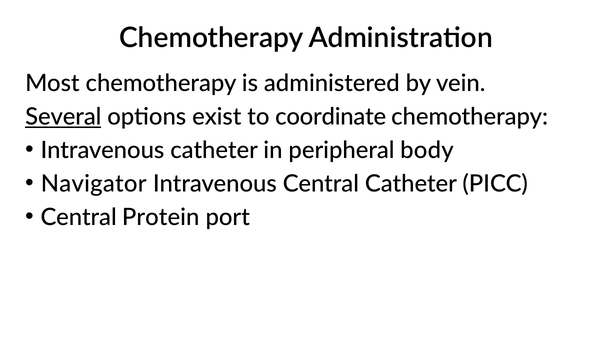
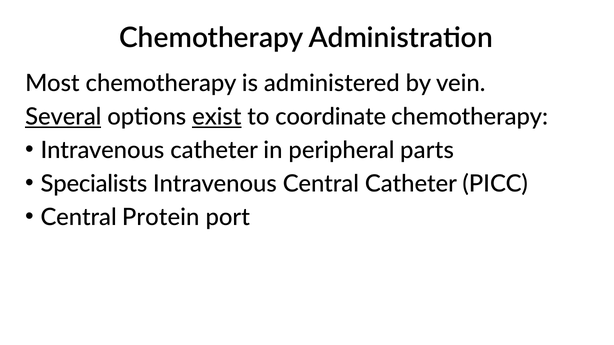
exist underline: none -> present (217, 117)
body: body -> parts (427, 150)
Navigator: Navigator -> Specialists (94, 184)
